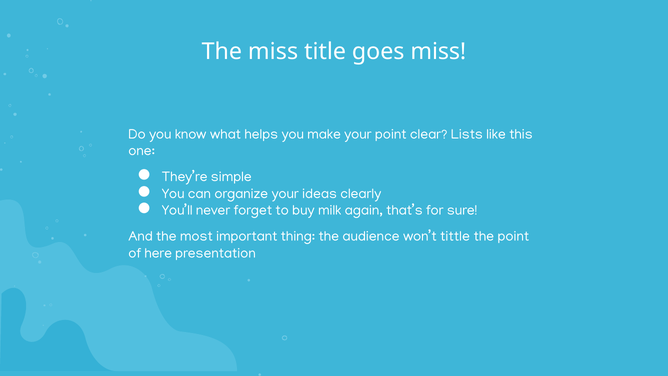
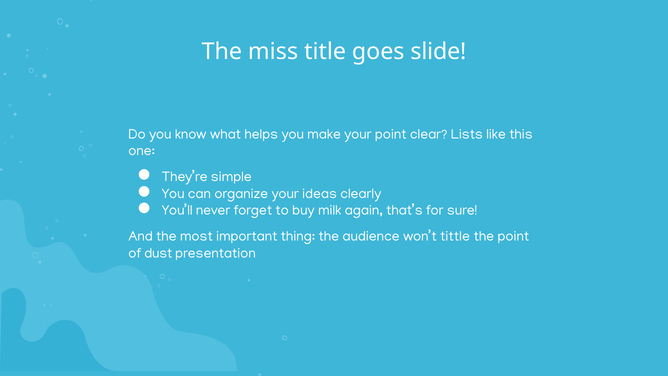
goes miss: miss -> slide (438, 51)
here: here -> dust (158, 253)
